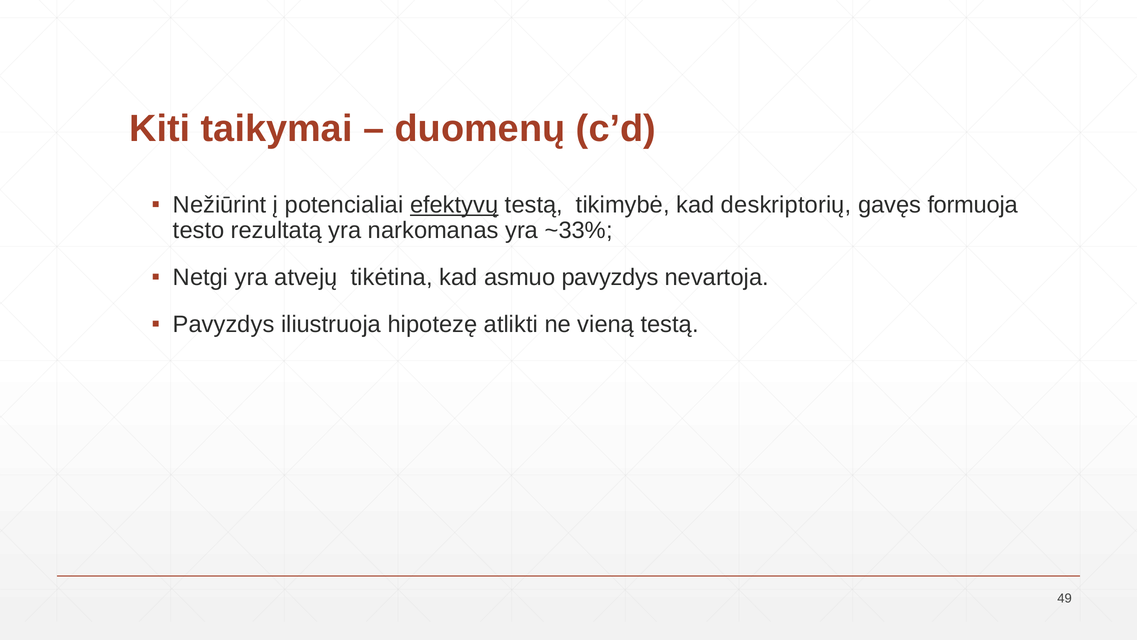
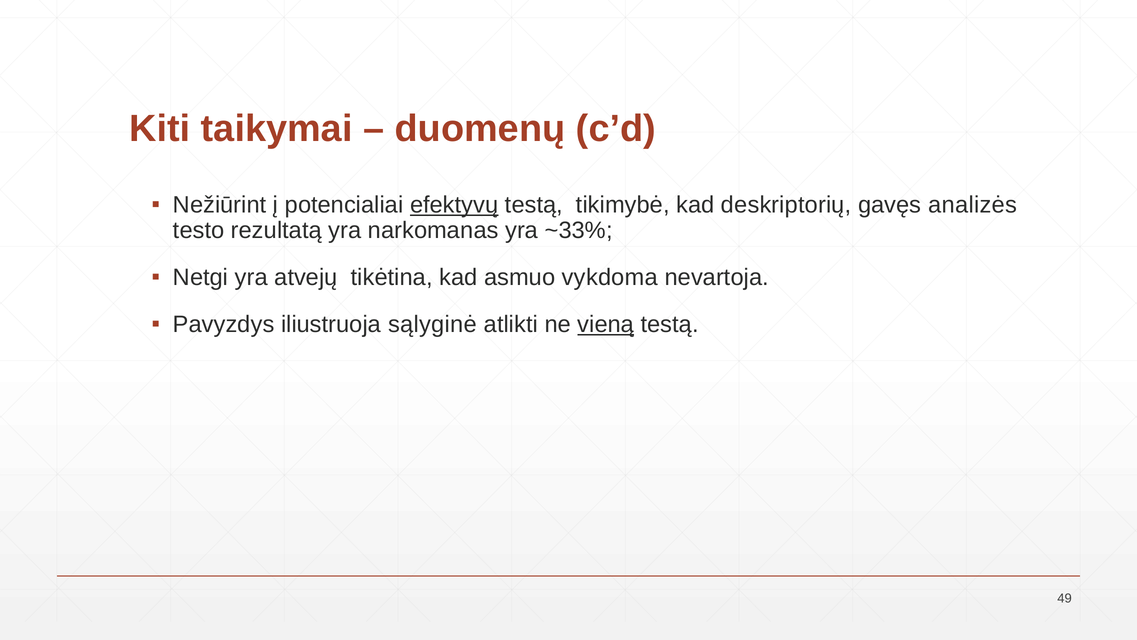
formuoja: formuoja -> analizės (973, 205)
asmuo pavyzdys: pavyzdys -> vykdoma (610, 277)
hipotezę: hipotezę -> sąlyginė (432, 324)
vieną underline: none -> present (606, 324)
